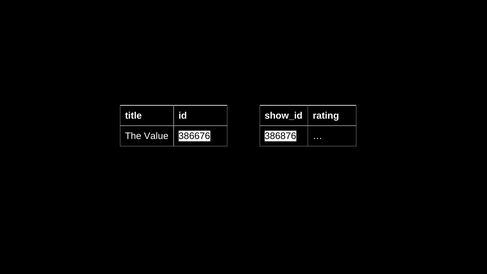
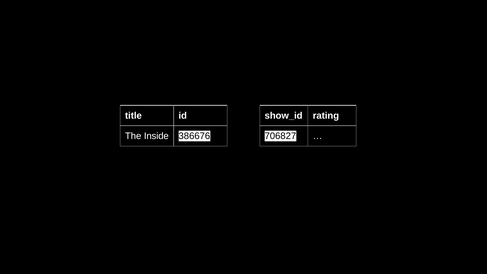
Value: Value -> Inside (156, 136)
386876: 386876 -> 706827 (280, 136)
